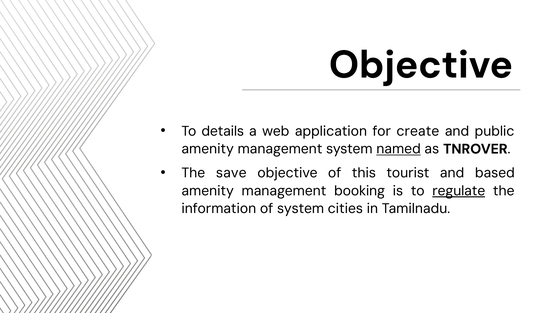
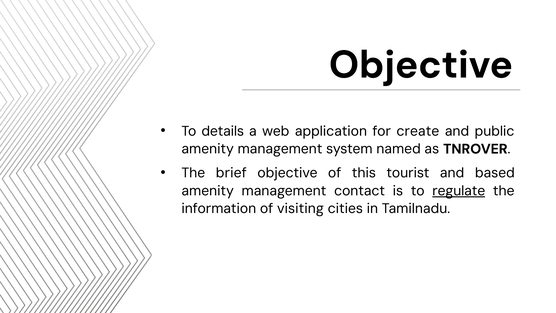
named underline: present -> none (399, 149)
save: save -> brief (231, 173)
booking: booking -> contact (360, 191)
of system: system -> visiting (300, 209)
